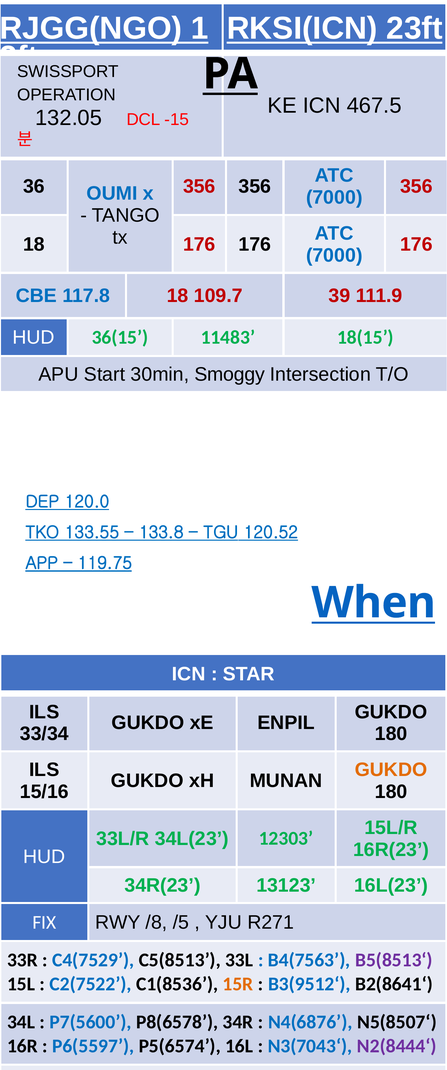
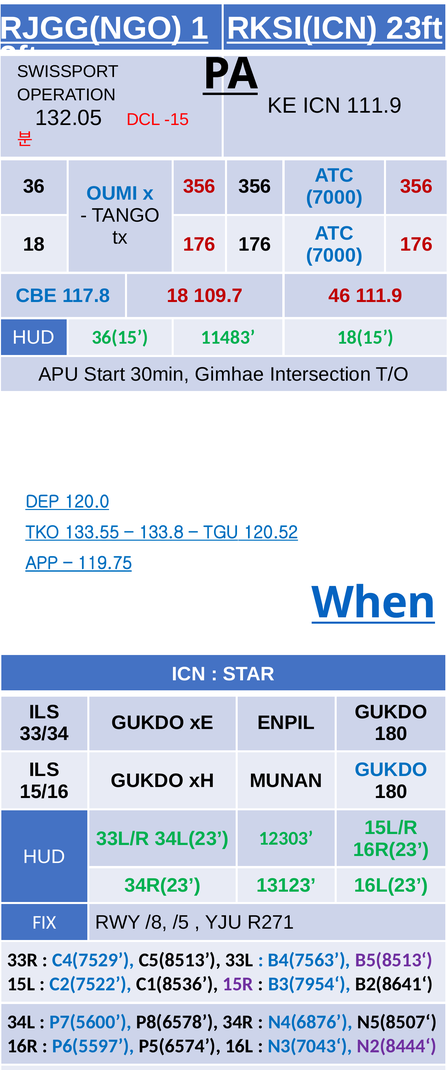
ICN 467.5: 467.5 -> 111.9 (374, 106)
39: 39 -> 46 (339, 296)
Smoggy: Smoggy -> Gimhae (230, 374)
GUKDO colour: orange -> blue (391, 769)
15R colour: orange -> purple (238, 984)
B3(9512‘: B3(9512‘ -> B3(7954‘ (309, 984)
